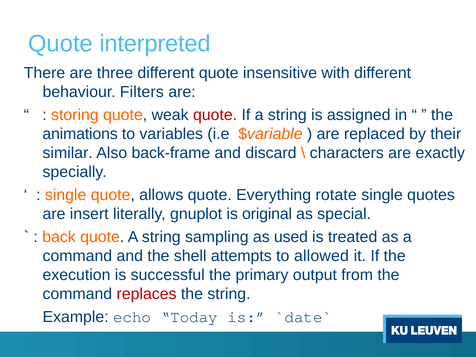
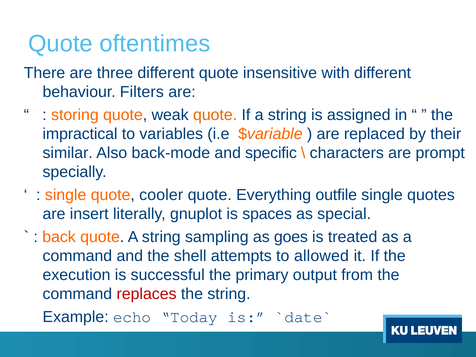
interpreted: interpreted -> oftentimes (155, 44)
quote colour: red -> orange (215, 115)
animations: animations -> impractical (80, 134)
back-frame: back-frame -> back-mode (171, 153)
discard: discard -> specific (271, 153)
exactly: exactly -> prompt (440, 153)
allows: allows -> cooler (161, 195)
rotate: rotate -> outfile (336, 195)
original: original -> spaces (267, 214)
used: used -> goes (291, 237)
